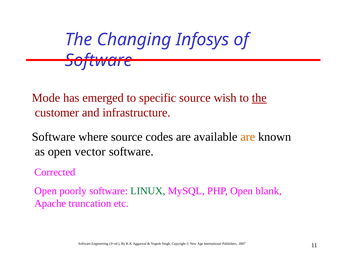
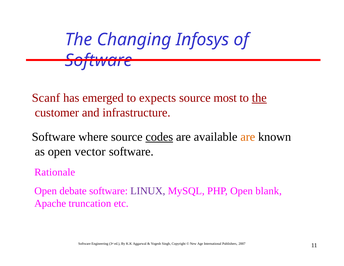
Mode: Mode -> Scanf (46, 98)
specific: specific -> expects (158, 98)
wish: wish -> most (225, 98)
codes underline: none -> present (159, 137)
Corrected: Corrected -> Rationale (55, 172)
poorly: poorly -> debate (73, 191)
LINUX colour: green -> purple (148, 191)
